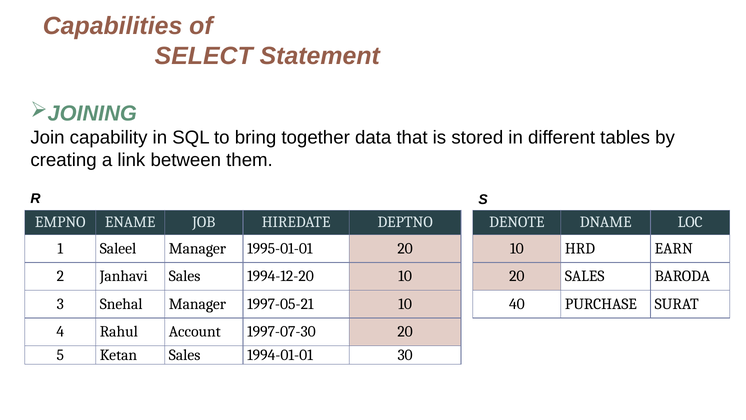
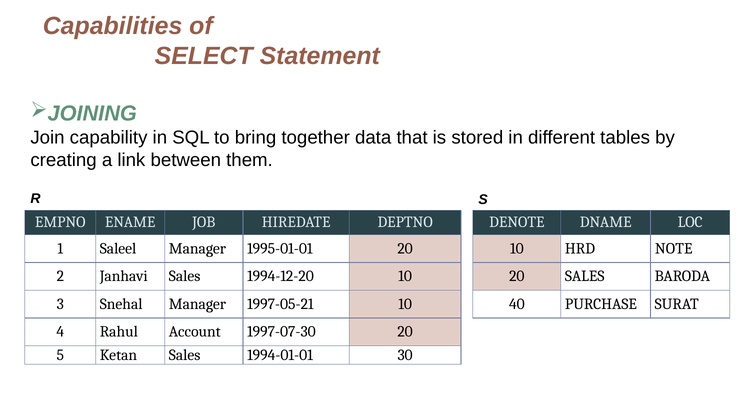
EARN: EARN -> NOTE (674, 248)
